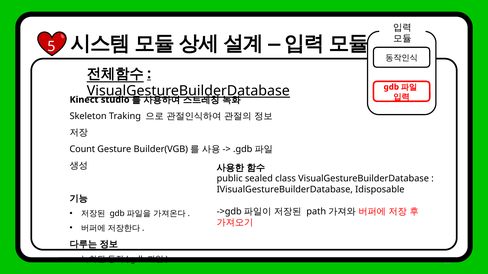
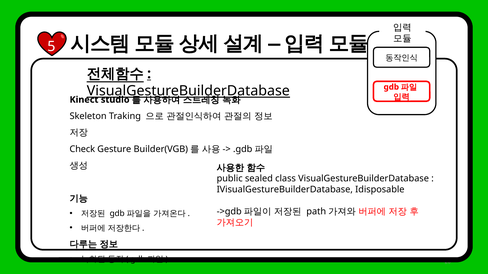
Count: Count -> Check (82, 149)
